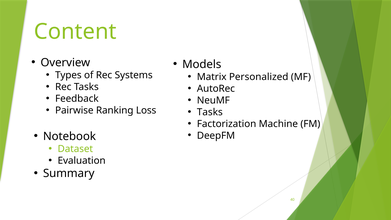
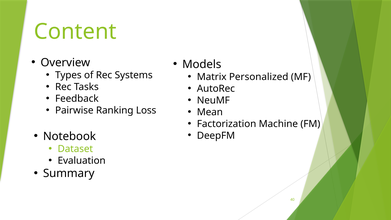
Tasks: Tasks -> Mean (210, 112)
